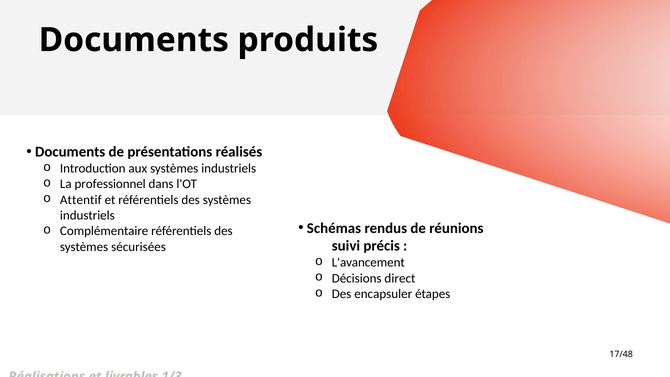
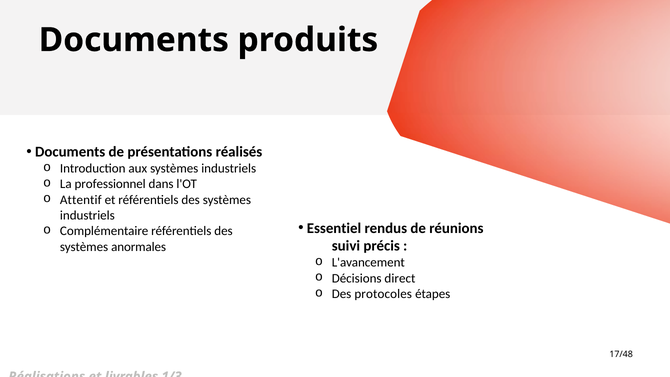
Schémas: Schémas -> Essentiel (334, 228)
sécurisées: sécurisées -> anormales (139, 247)
encapsuler: encapsuler -> protocoles (383, 294)
